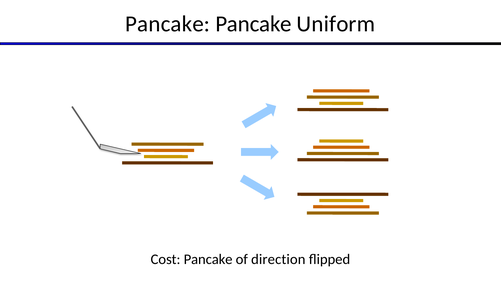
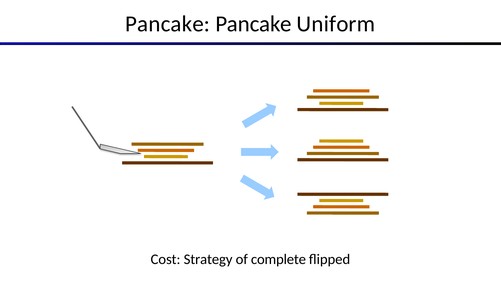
Cost Pancake: Pancake -> Strategy (208, 259)
direction: direction -> complete (278, 259)
